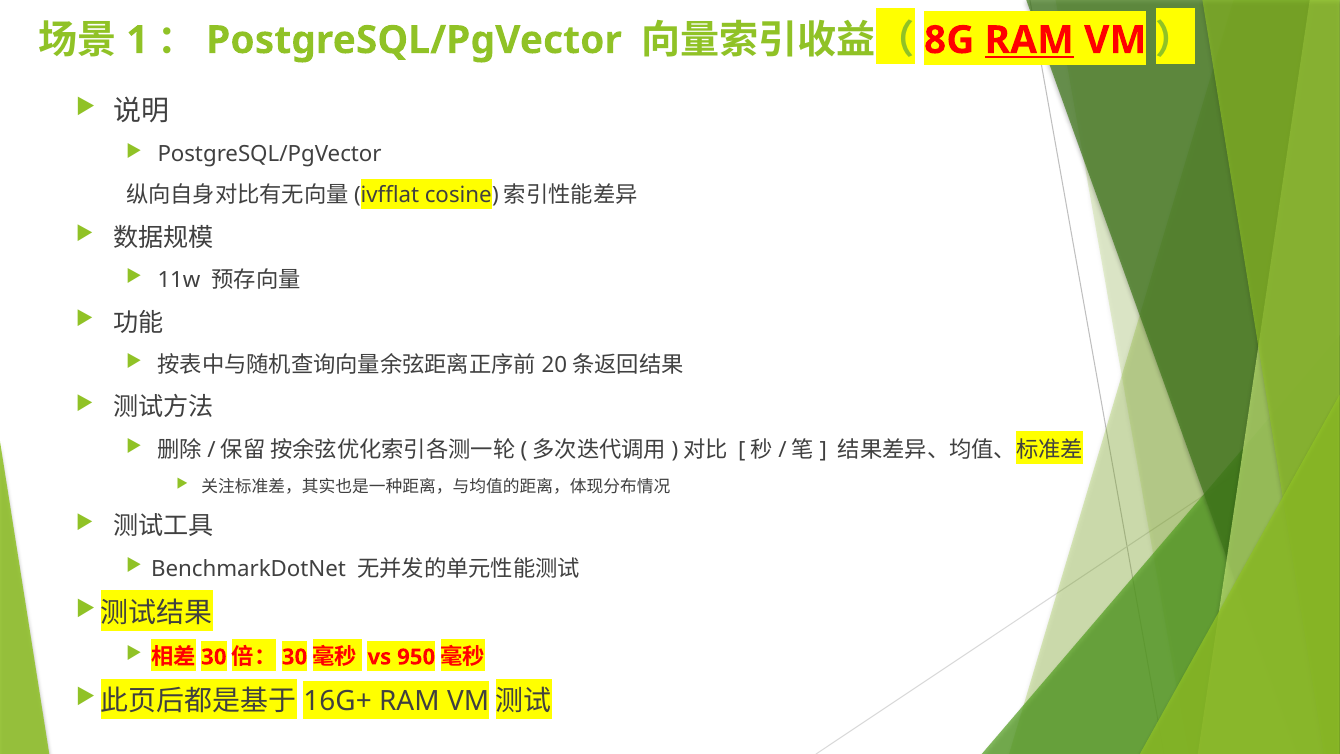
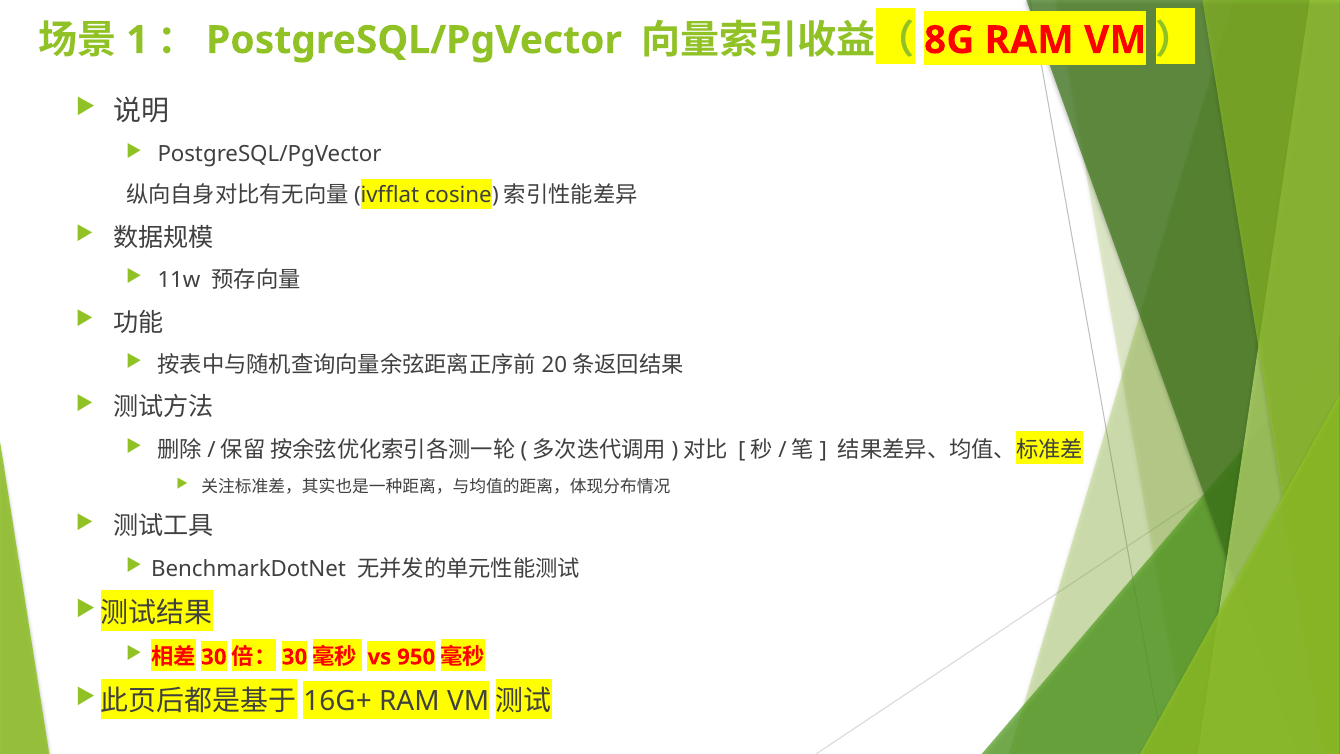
RAM underline: present -> none (1029, 40)
